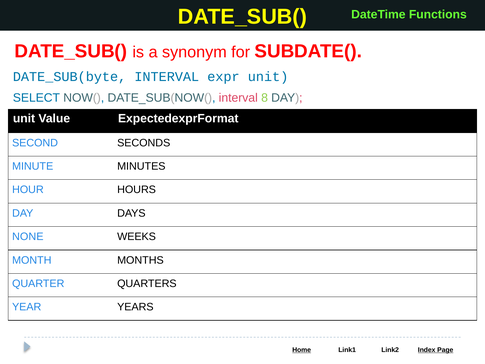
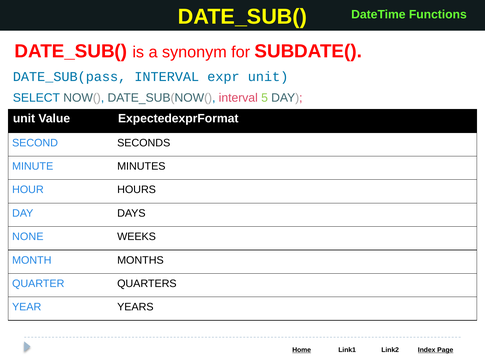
DATE_SUB(byte: DATE_SUB(byte -> DATE_SUB(pass (70, 77)
8: 8 -> 5 (265, 98)
